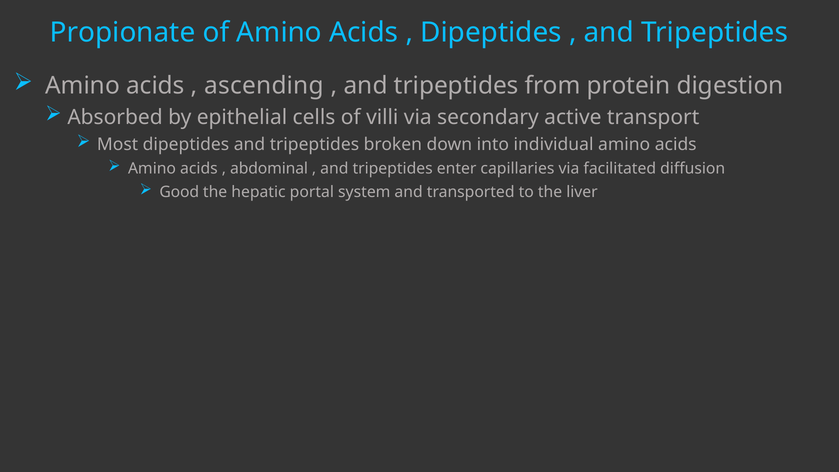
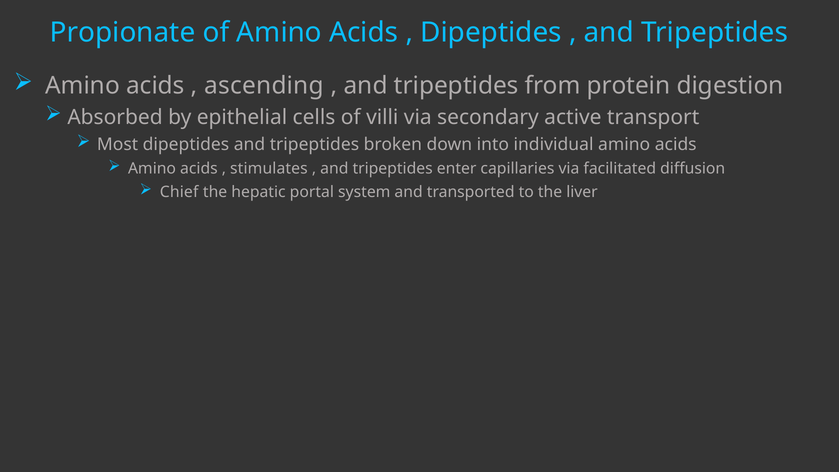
abdominal: abdominal -> stimulates (269, 169)
Good: Good -> Chief (179, 192)
